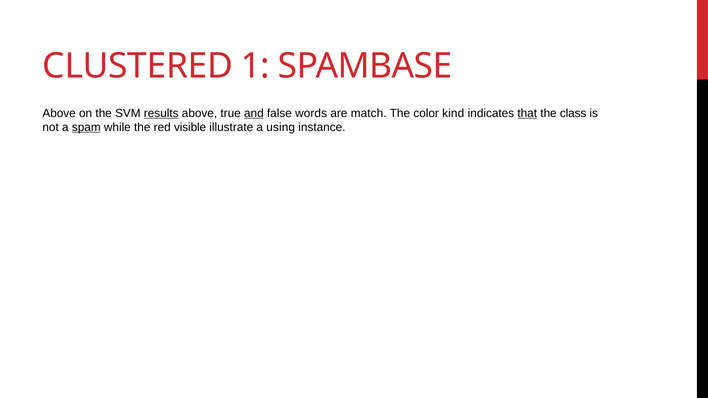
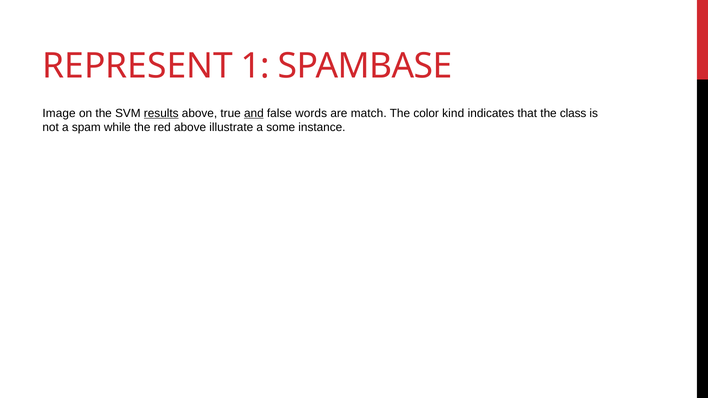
CLUSTERED: CLUSTERED -> REPRESENT (138, 66)
Above: Above -> Image (59, 113)
that underline: present -> none (527, 113)
spam underline: present -> none (86, 127)
red visible: visible -> above (190, 127)
using: using -> some (281, 127)
